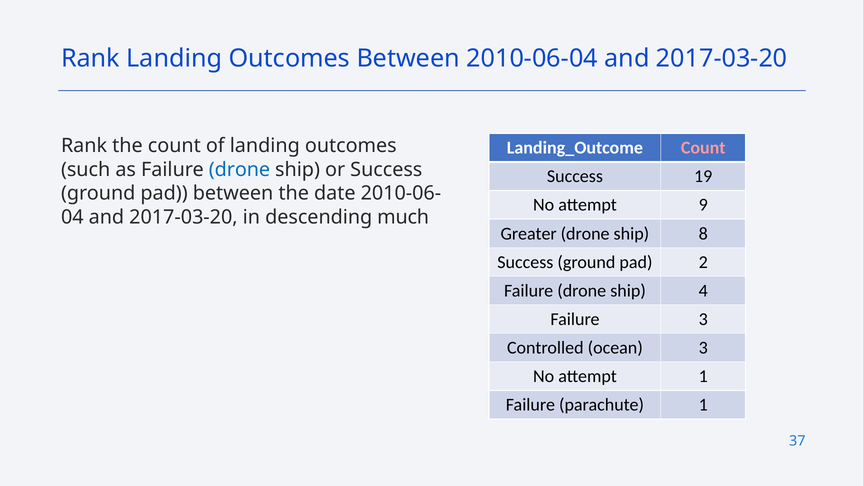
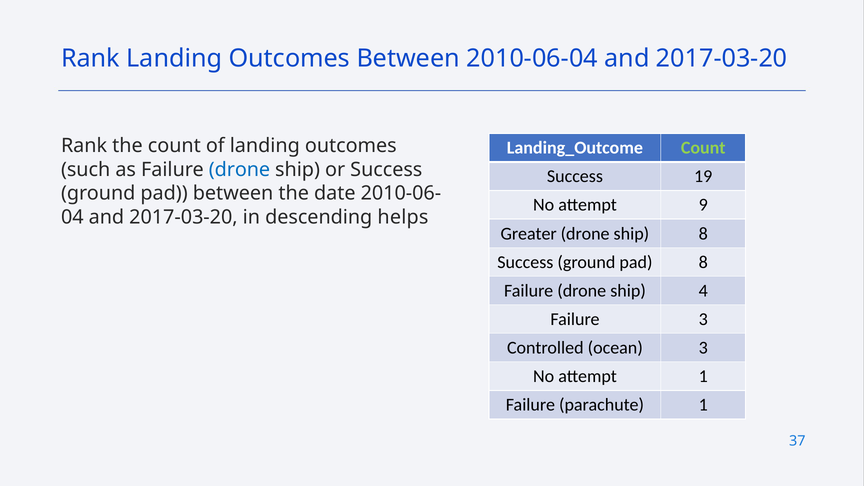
Count colour: pink -> light green (703, 148)
much: much -> helps (403, 217)
pad 2: 2 -> 8 (703, 262)
